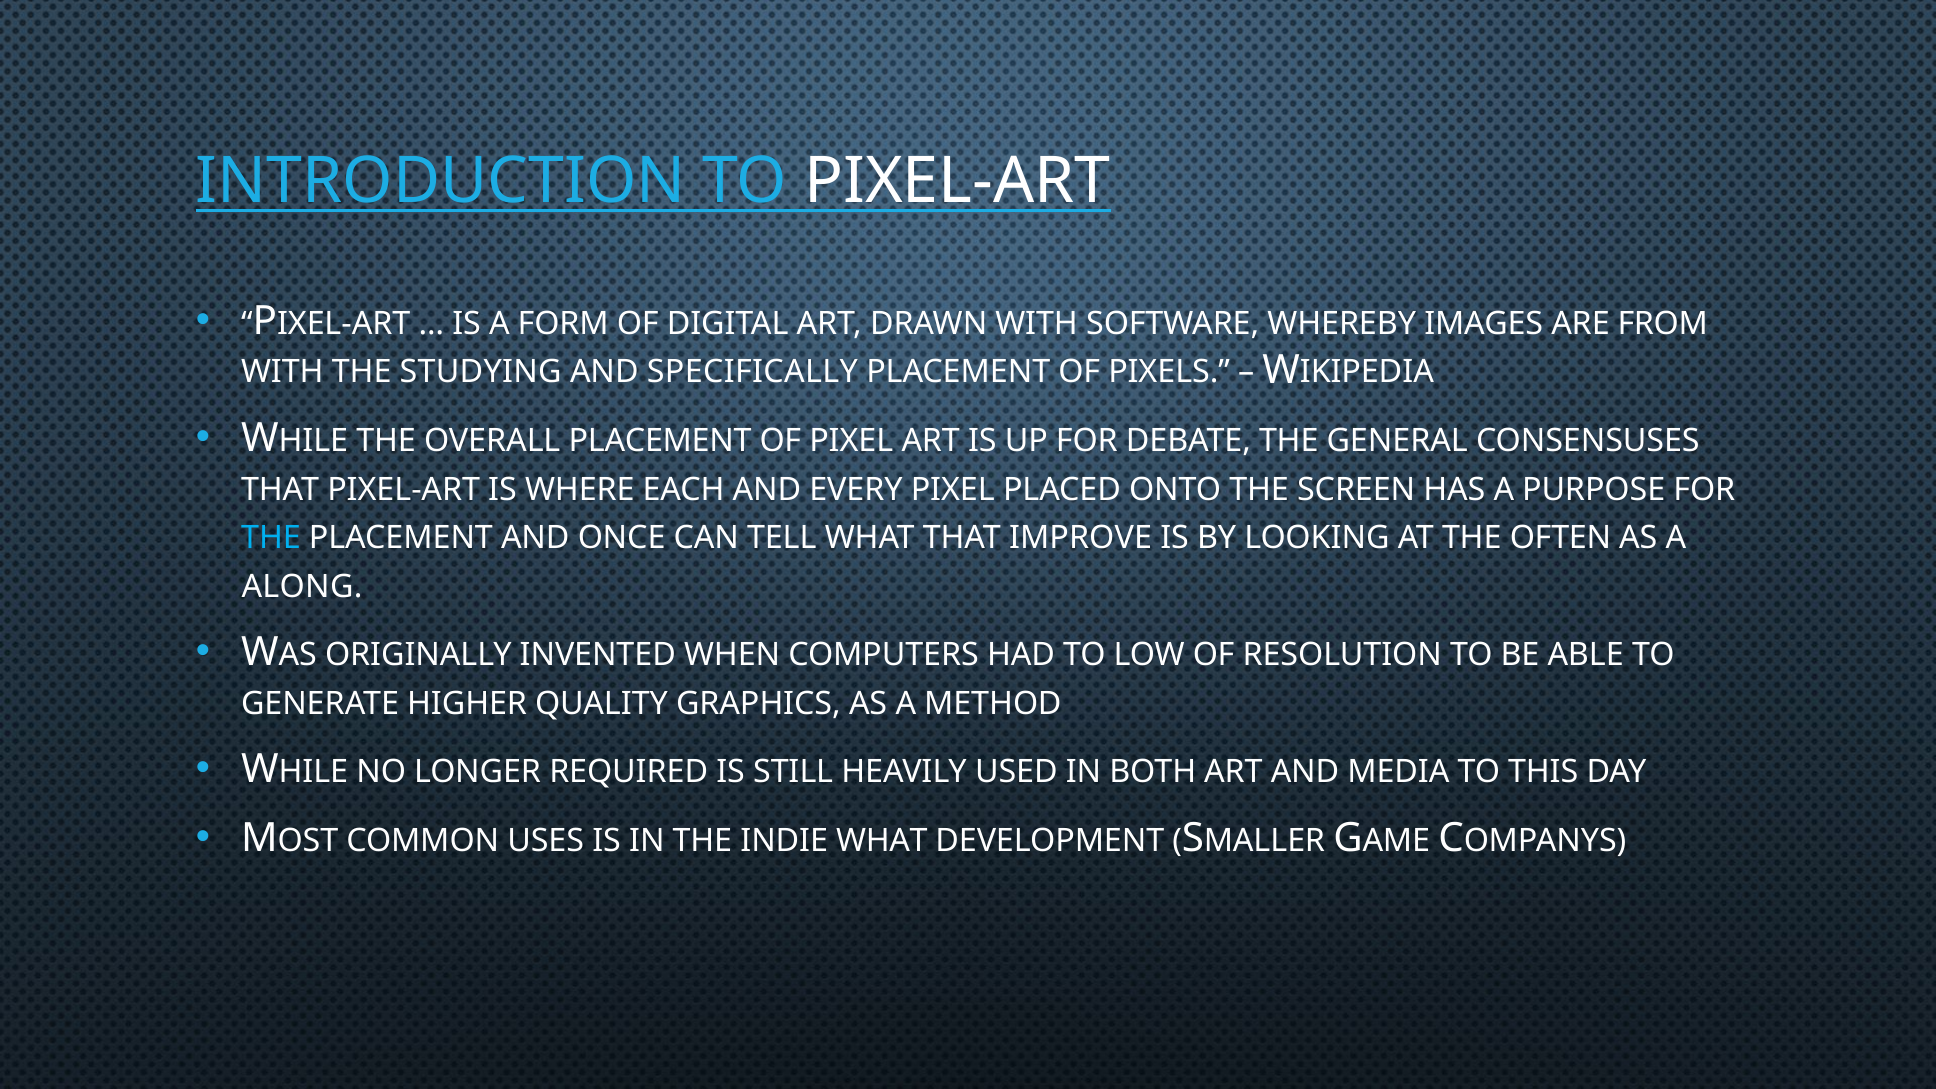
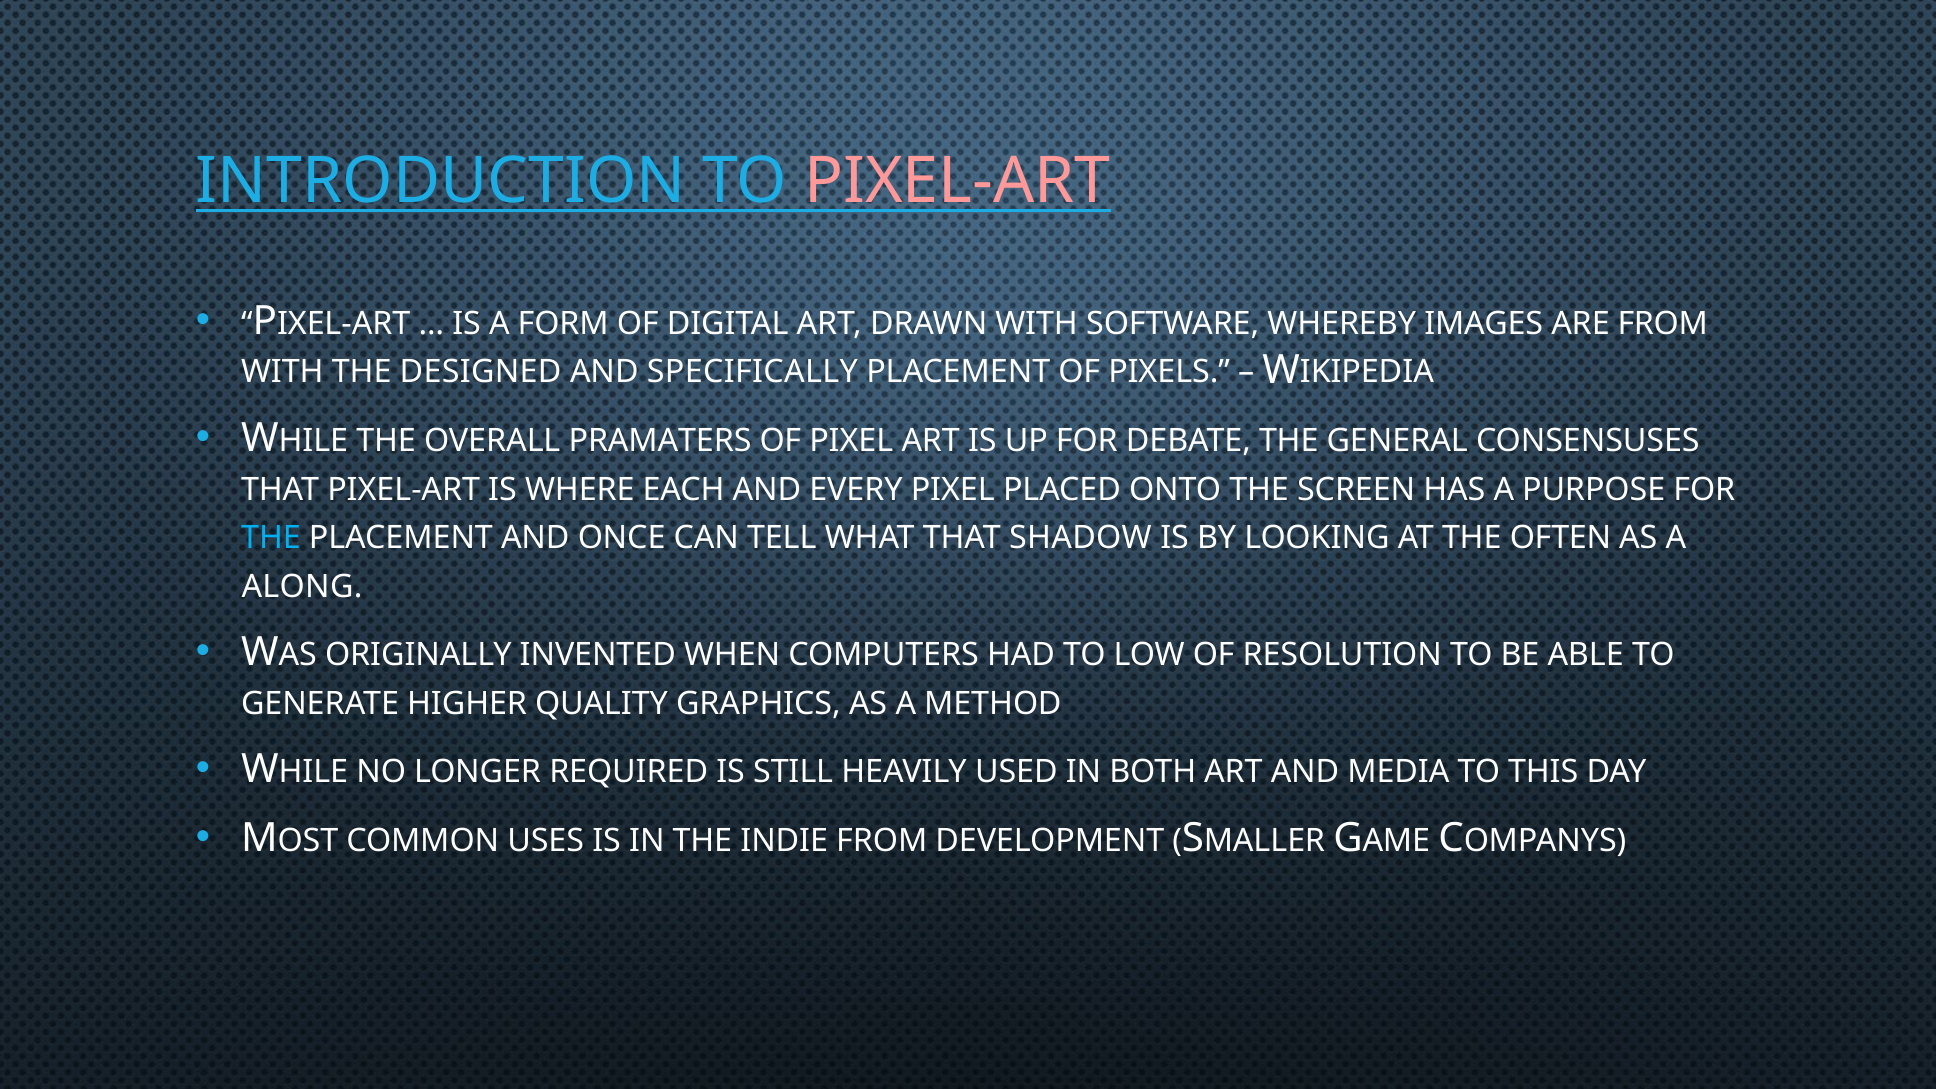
PIXEL-ART colour: white -> pink (957, 181)
STUDYING: STUDYING -> DESIGNED (481, 372)
OVERALL PLACEMENT: PLACEMENT -> PRAMATERS (660, 441)
IMPROVE: IMPROVE -> SHADOW (1080, 538)
INDIE WHAT: WHAT -> FROM (882, 841)
